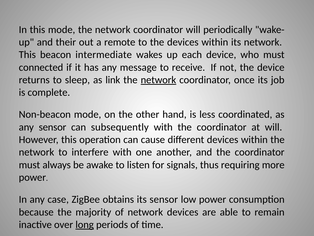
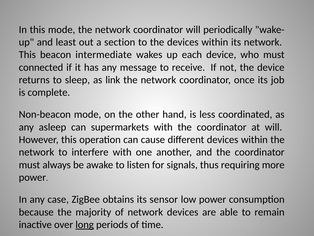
their: their -> least (66, 42)
remote: remote -> section (120, 42)
network underline: present -> none (158, 80)
any sensor: sensor -> asleep (52, 127)
subsequently: subsequently -> supermarkets (120, 127)
